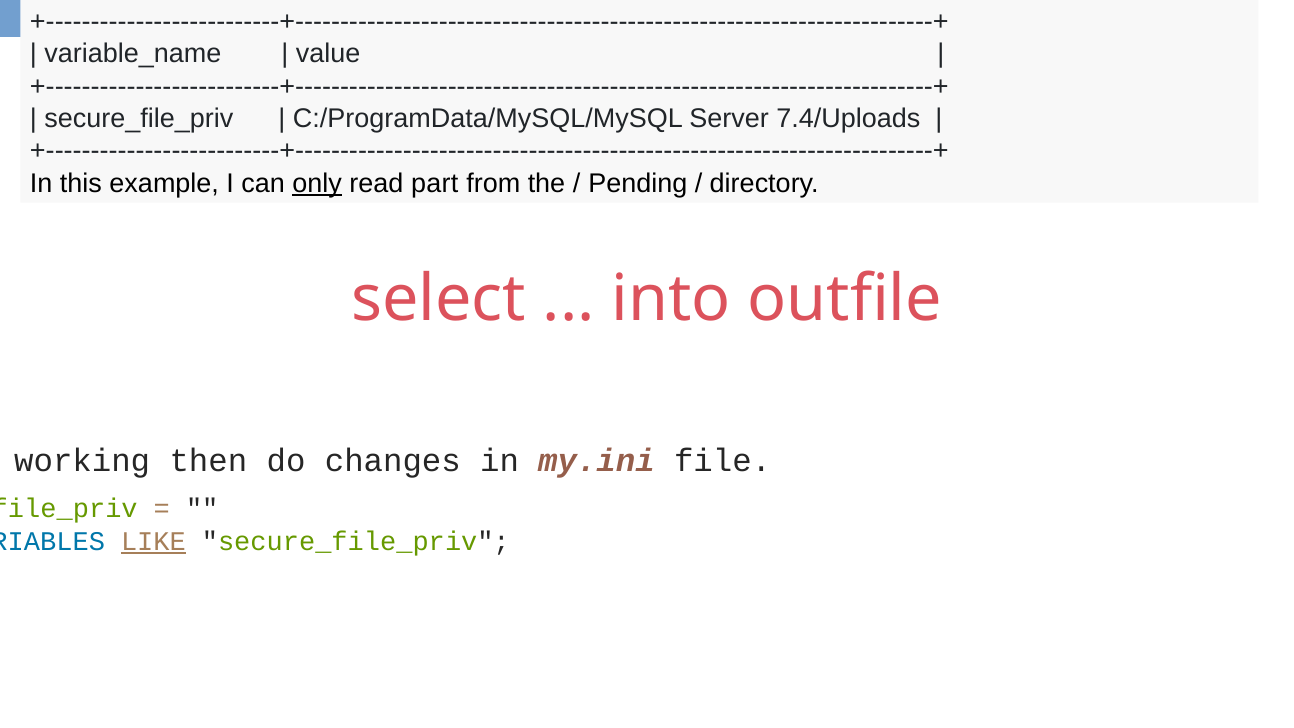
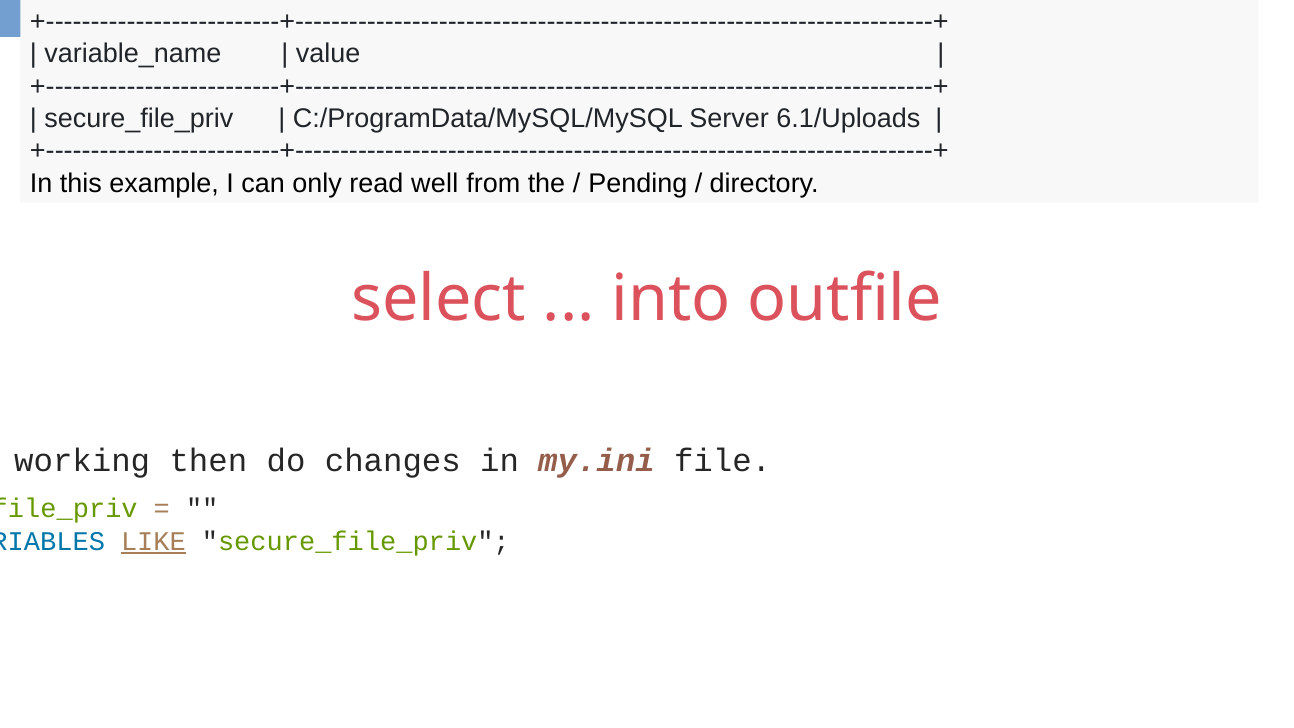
7.4/Uploads: 7.4/Uploads -> 6.1/Uploads (848, 119)
only underline: present -> none (317, 183)
part: part -> well (435, 183)
